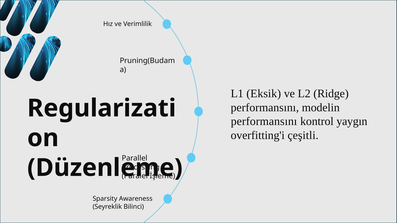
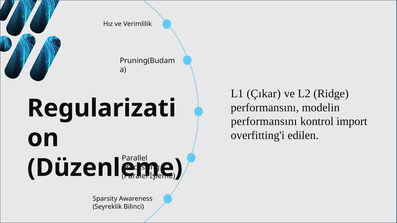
Eksik: Eksik -> Çıkar (264, 94)
yaygın: yaygın -> import (352, 122)
çeşitli: çeşitli -> edilen (303, 135)
